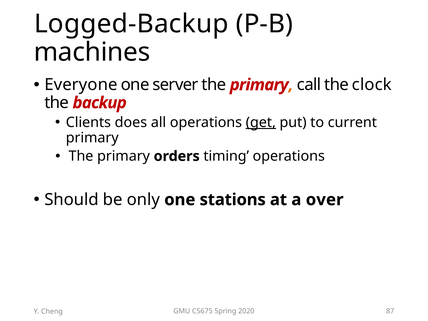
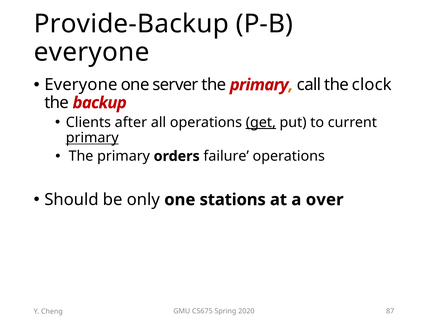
Logged-Backup: Logged-Backup -> Provide-Backup (131, 24)
machines: machines -> everyone (92, 52)
does: does -> after (131, 122)
primary underline: none -> present (92, 138)
timing: timing -> failure (226, 156)
